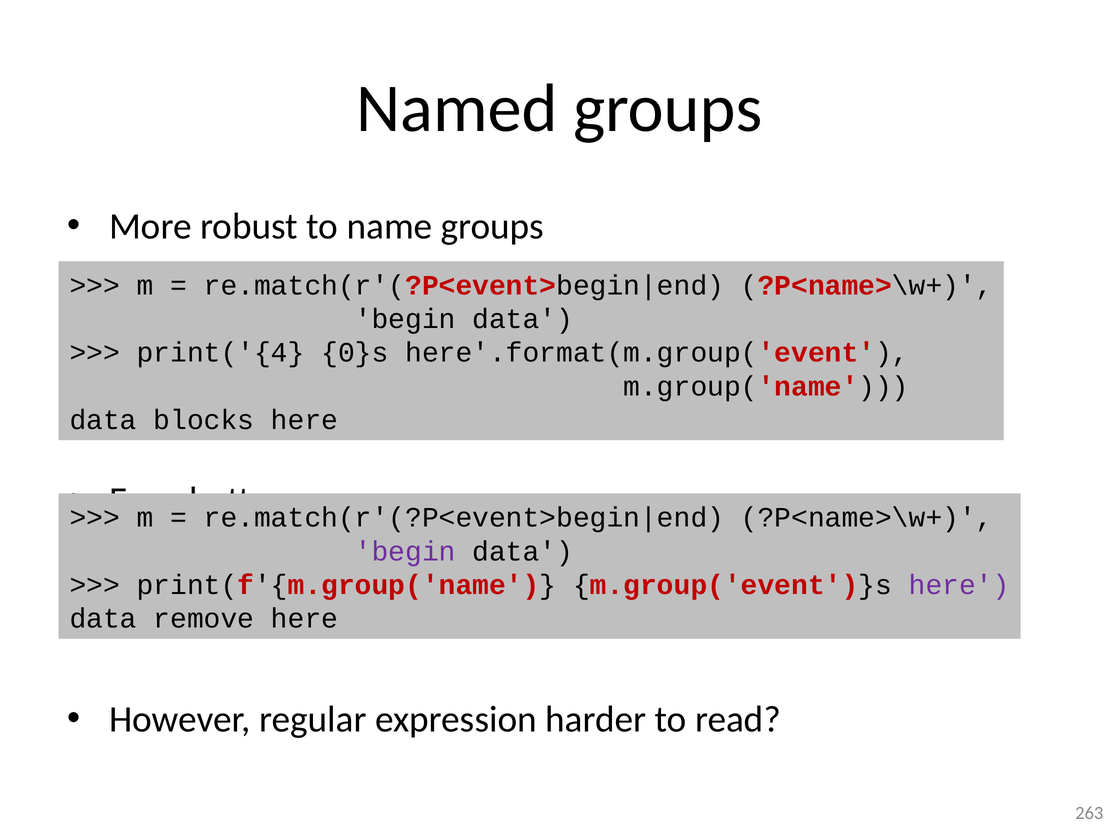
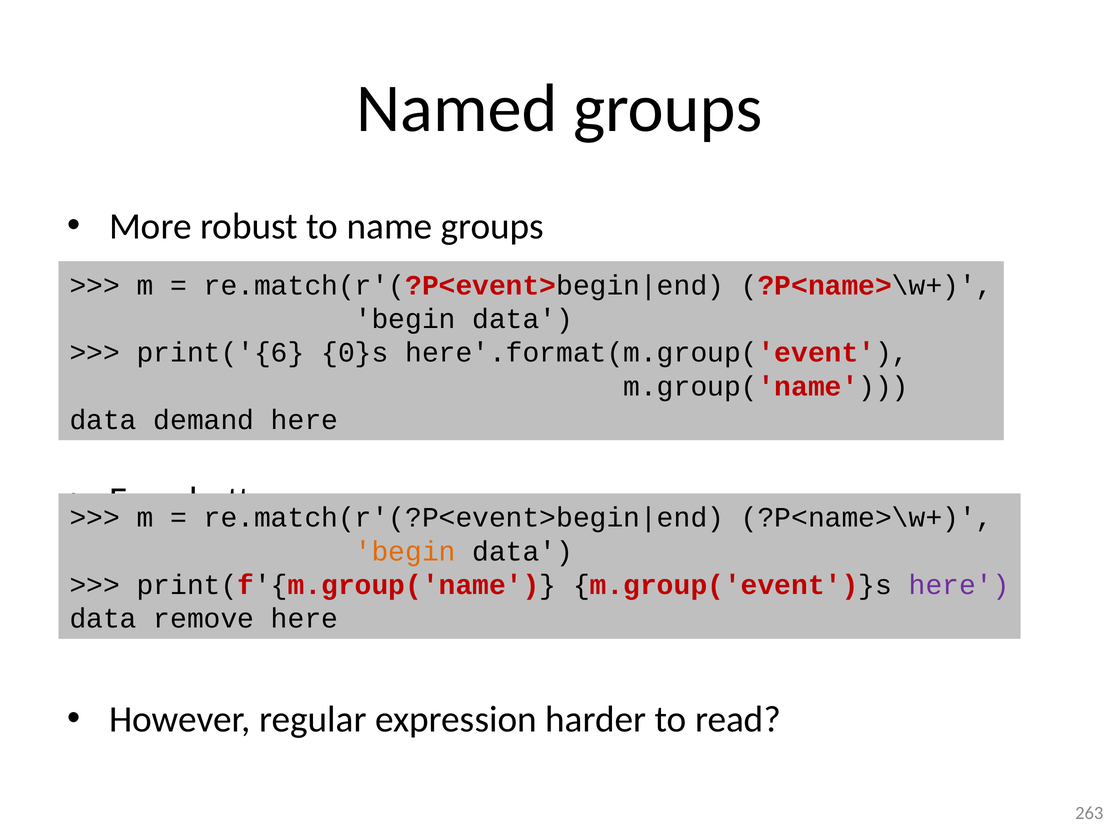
print('{4: print('{4 -> print('{6 (221, 352)
blocks: blocks -> demand (204, 420)
begin colour: purple -> orange (405, 551)
